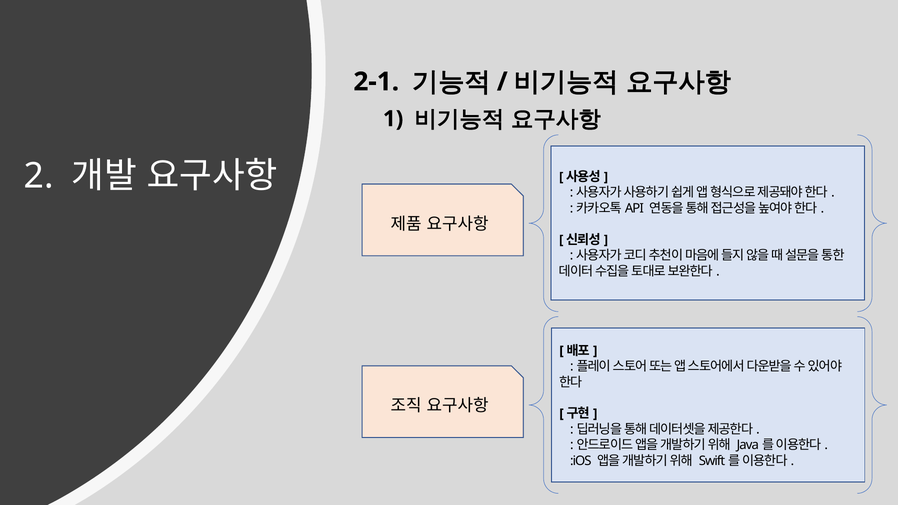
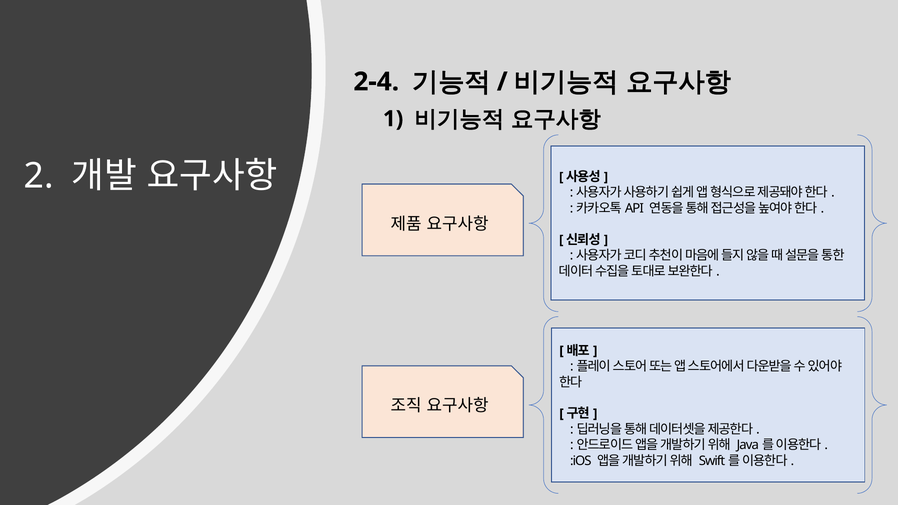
2-1: 2-1 -> 2-4 (376, 82)
